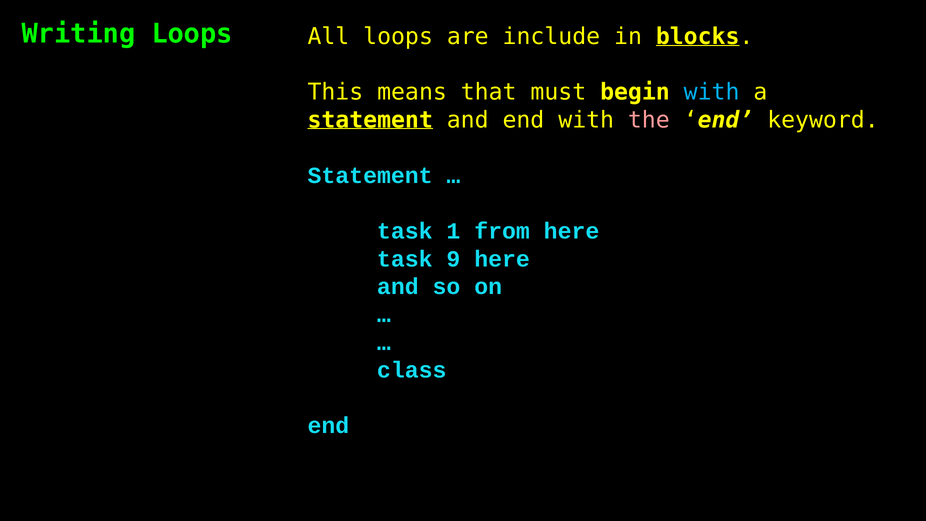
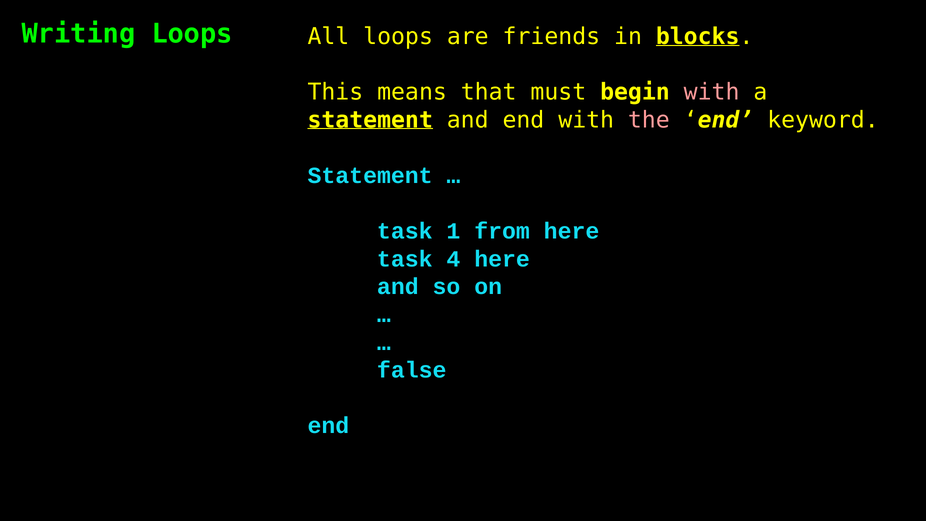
include: include -> friends (551, 37)
with colour: light blue -> pink (712, 92)
9: 9 -> 4 (453, 259)
class: class -> false (412, 370)
